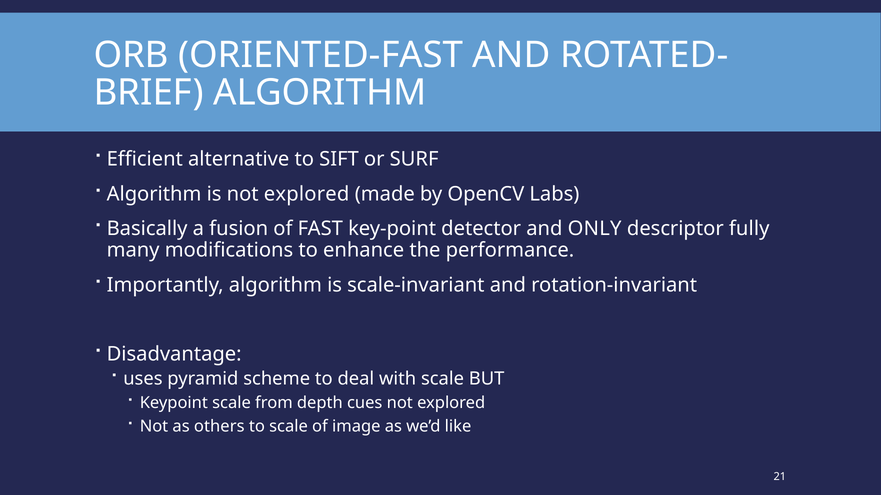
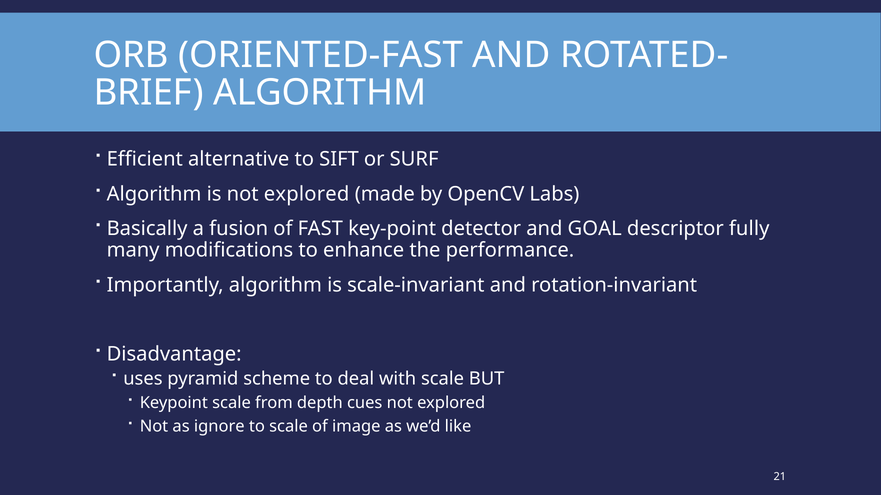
ONLY: ONLY -> GOAL (595, 229)
others: others -> ignore (219, 427)
